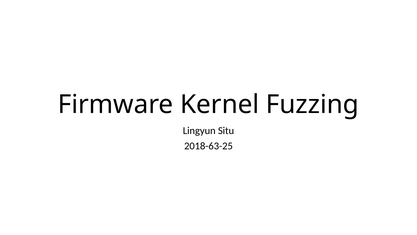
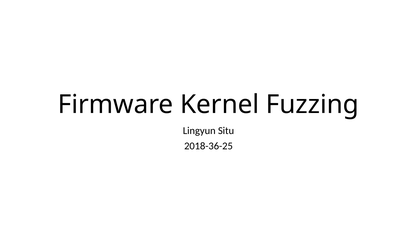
2018-63-25: 2018-63-25 -> 2018-36-25 (208, 146)
